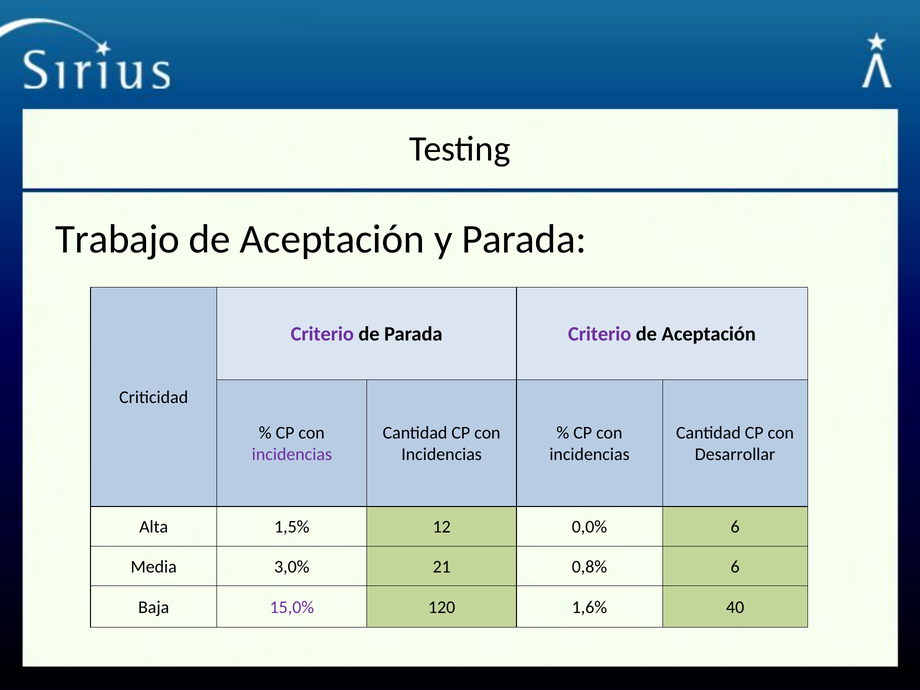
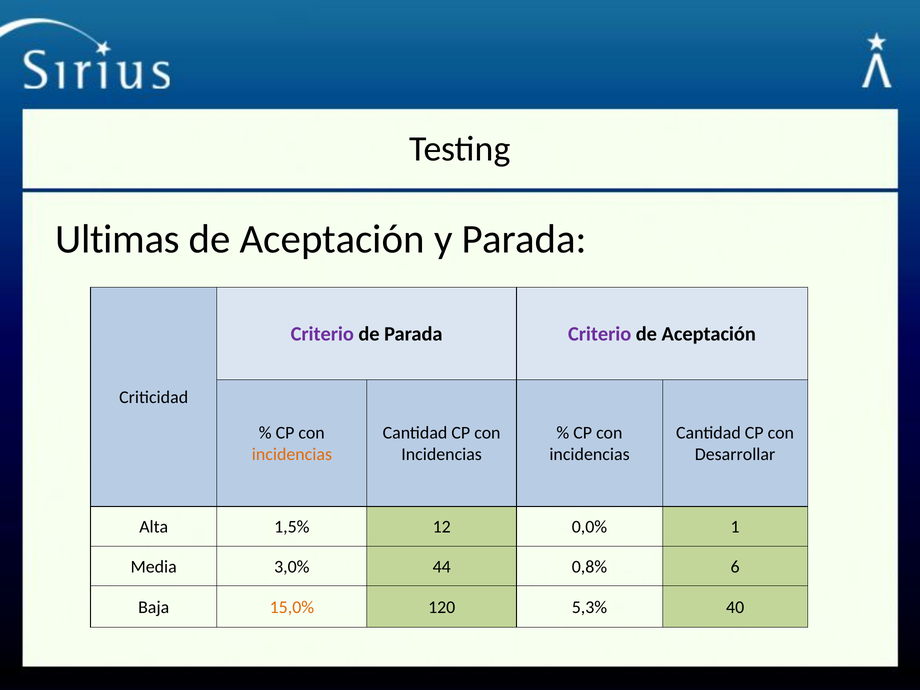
Trabajo: Trabajo -> Ultimas (117, 239)
incidencias colour: purple -> orange (292, 455)
0,0% 6: 6 -> 1 (735, 527)
21: 21 -> 44 (442, 567)
15,0% colour: purple -> orange (292, 607)
1,6%: 1,6% -> 5,3% (589, 607)
